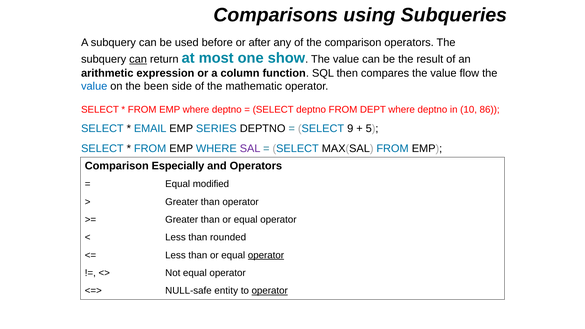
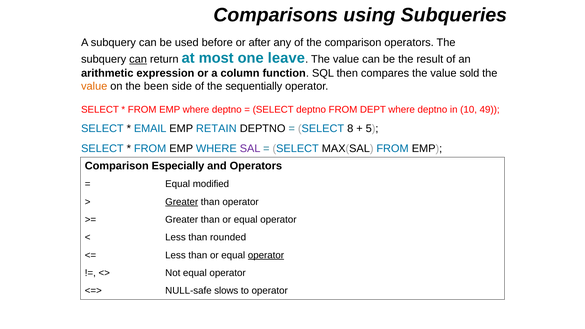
show: show -> leave (286, 58)
flow: flow -> sold (469, 73)
value colour: blue -> orange (94, 86)
mathematic: mathematic -> sequentially (254, 86)
86: 86 -> 49 (490, 110)
SERIES: SERIES -> RETAIN (216, 129)
9: 9 -> 8 (350, 129)
Greater underline: none -> present (182, 202)
entity: entity -> slows (226, 291)
operator underline: present -> none (270, 291)
